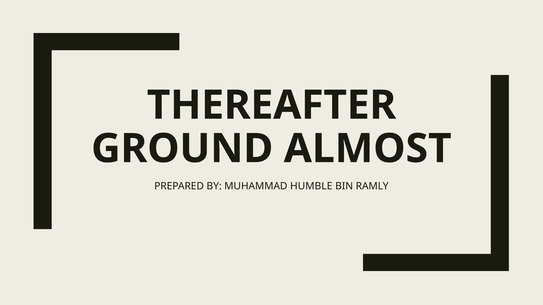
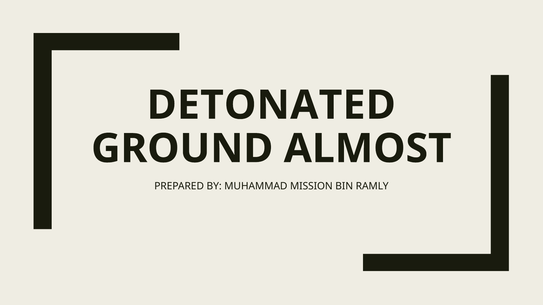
THEREAFTER: THEREAFTER -> DETONATED (271, 105)
HUMBLE: HUMBLE -> MISSION (311, 187)
